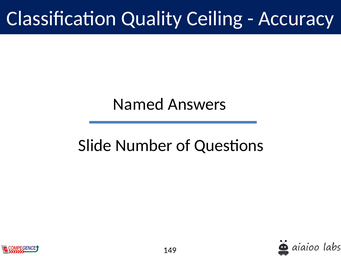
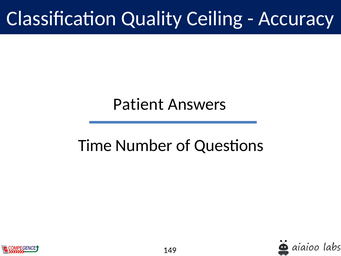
Named: Named -> Patient (138, 104)
Slide: Slide -> Time (95, 145)
